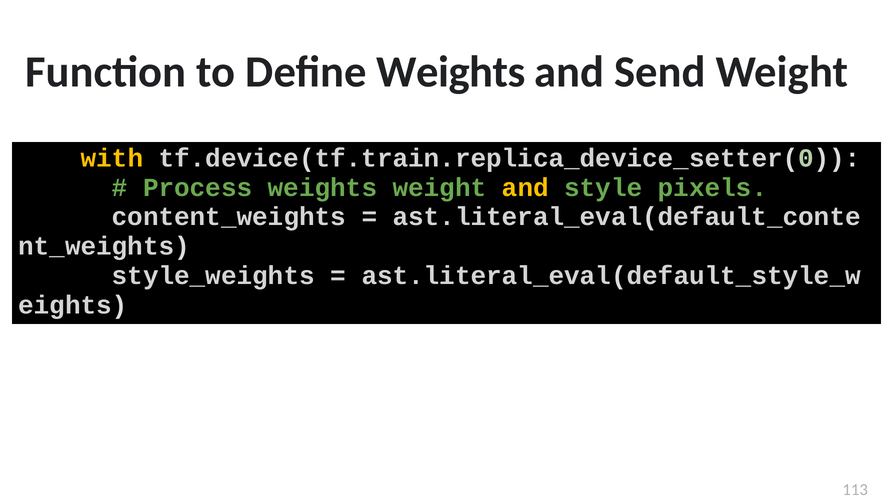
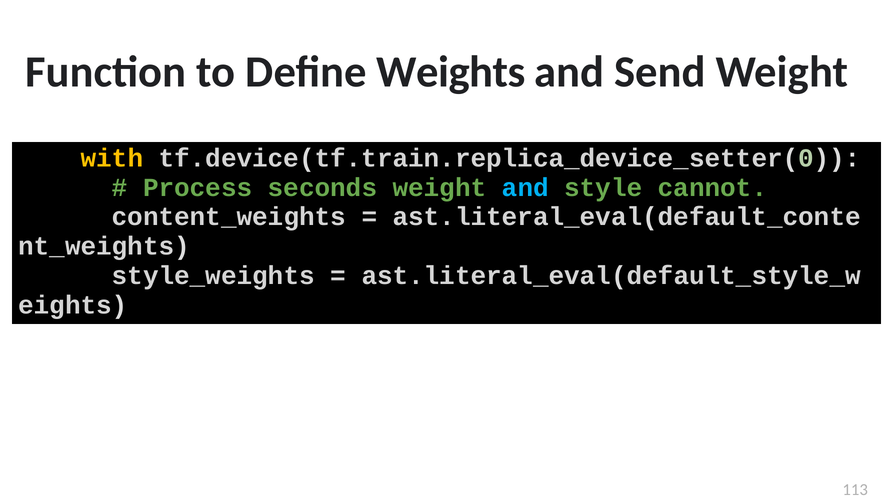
Process weights: weights -> seconds (323, 188)
and colour: yellow -> light blue (525, 188)
pixels: pixels -> cannot (713, 188)
